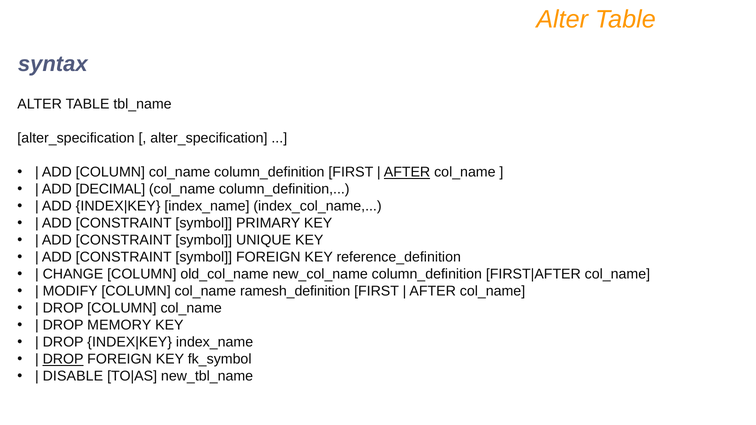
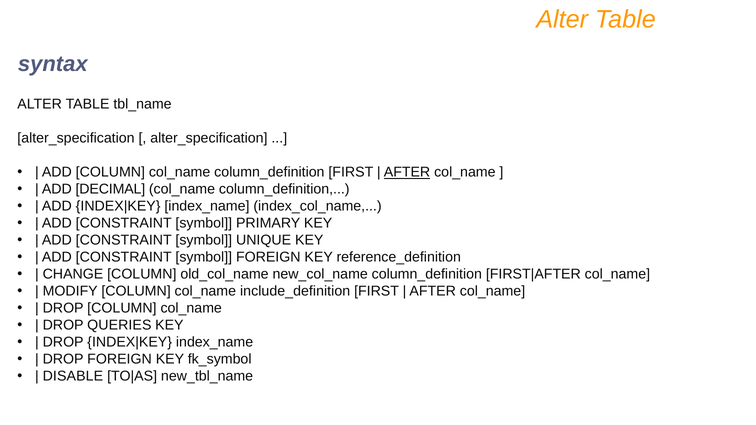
ramesh_definition: ramesh_definition -> include_definition (295, 291)
MEMORY: MEMORY -> QUERIES (119, 325)
DROP underline: present -> none (63, 359)
